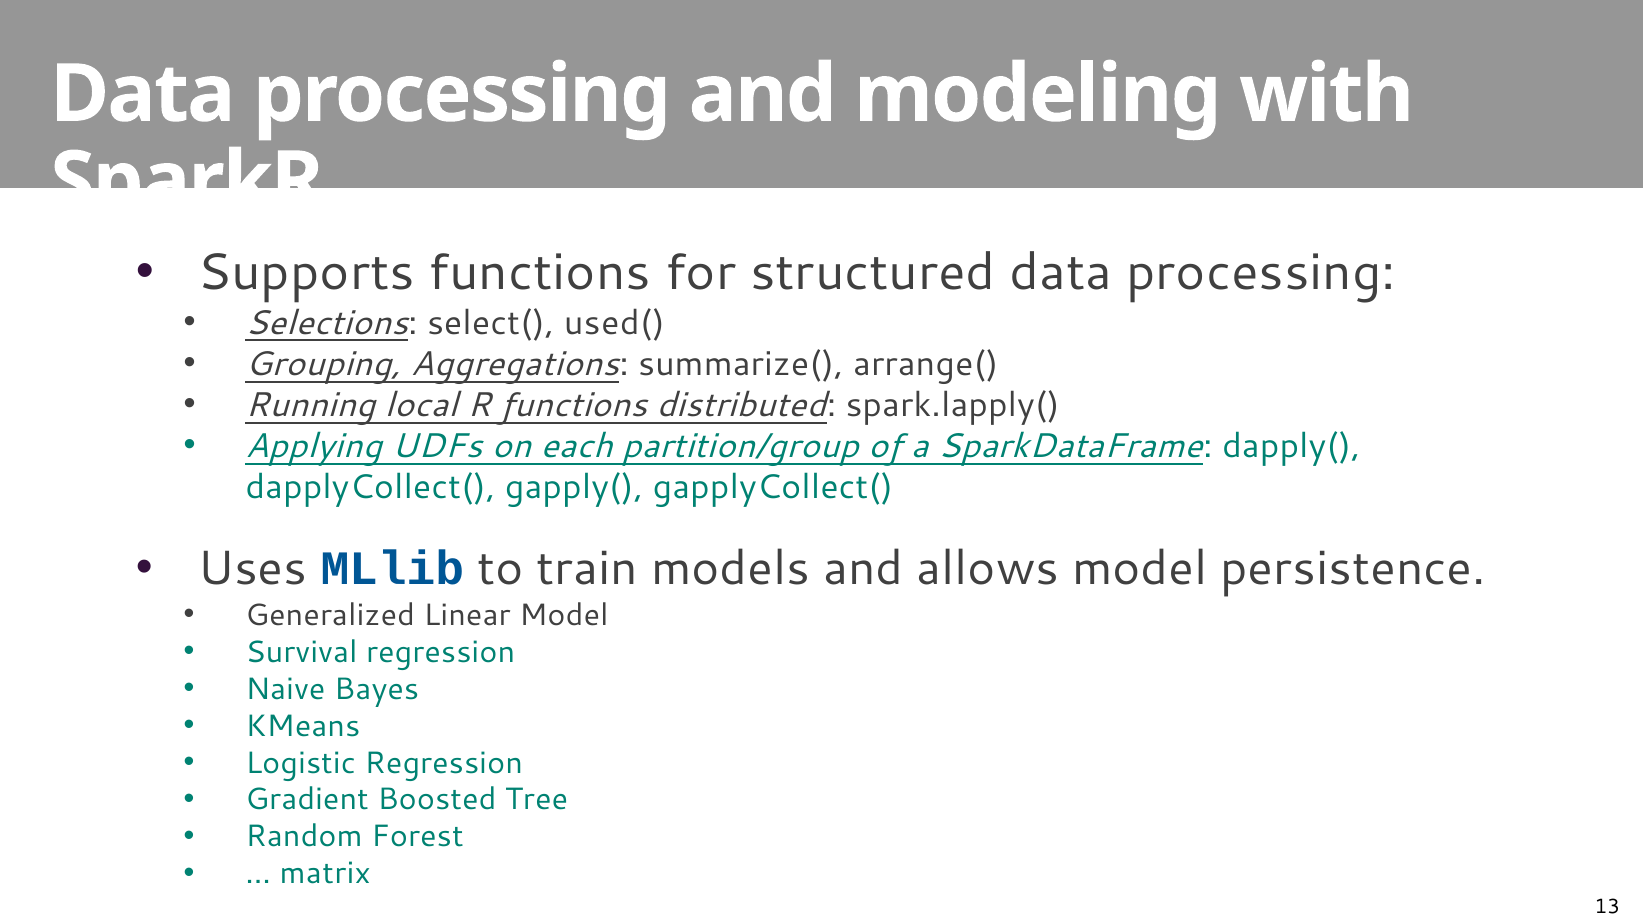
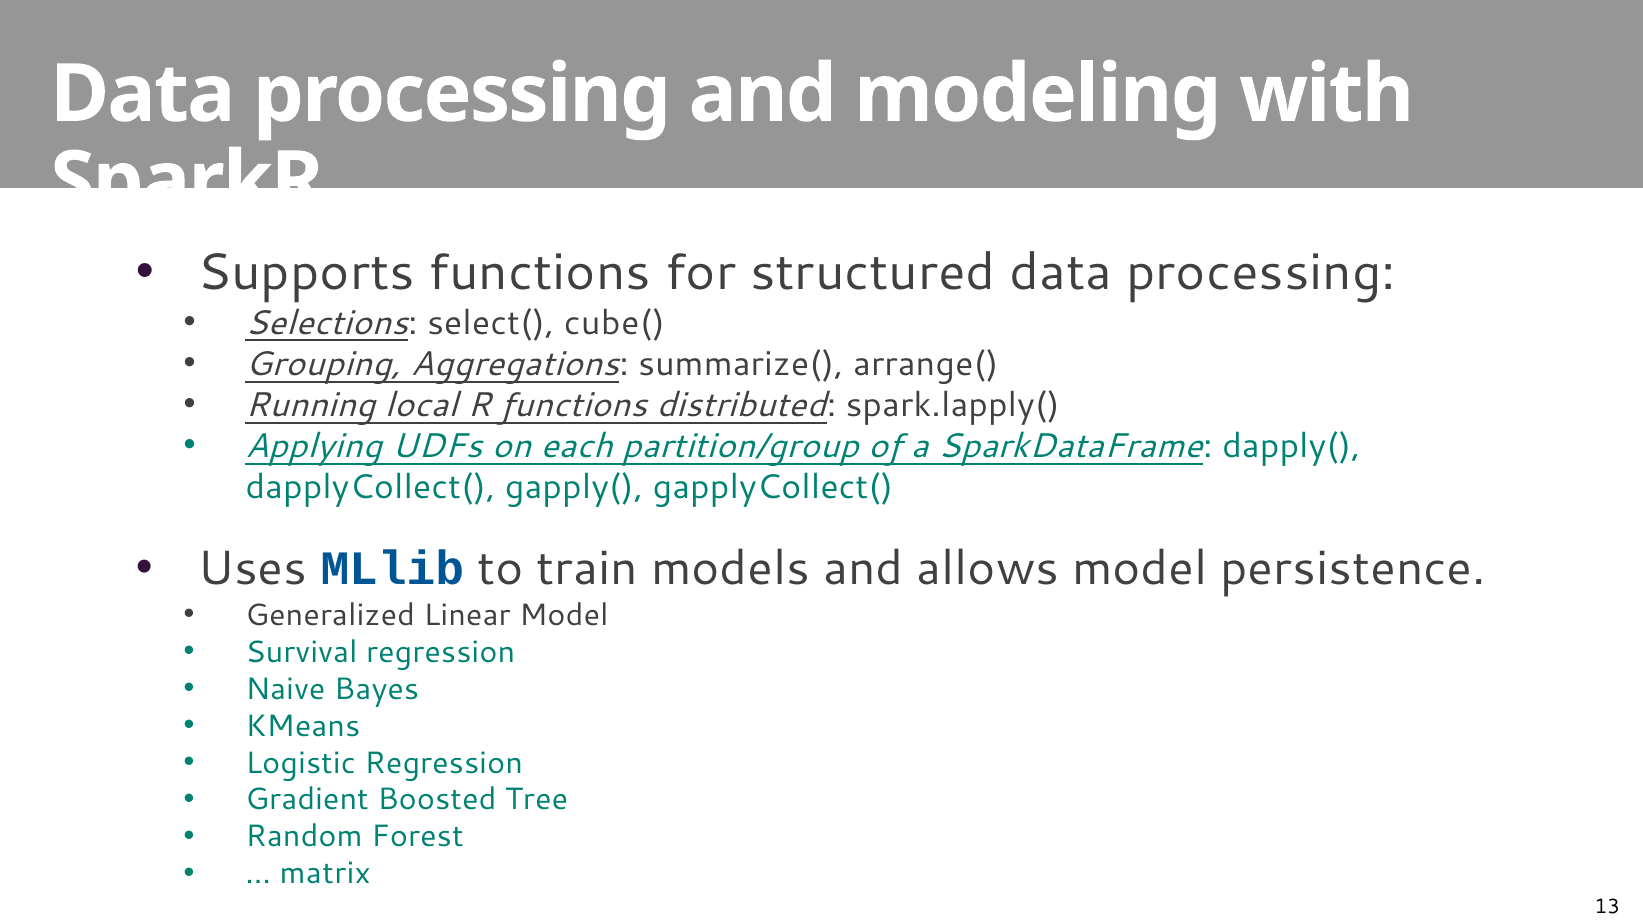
used(: used( -> cube( (614, 323)
